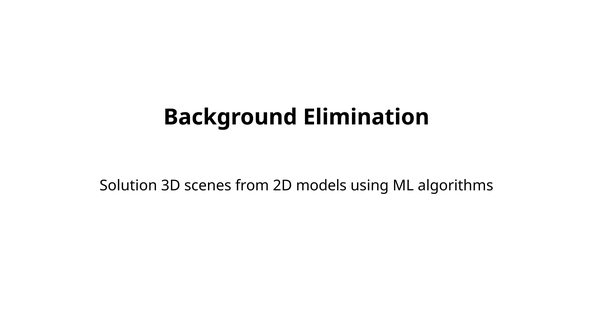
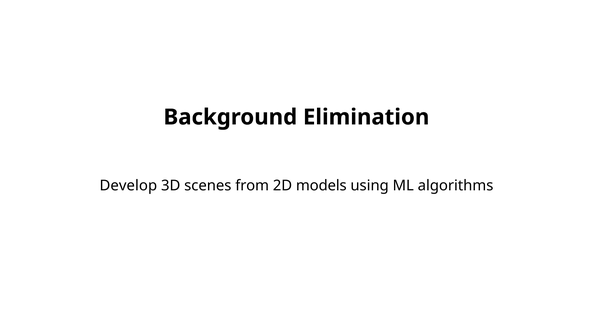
Solution: Solution -> Develop (128, 185)
